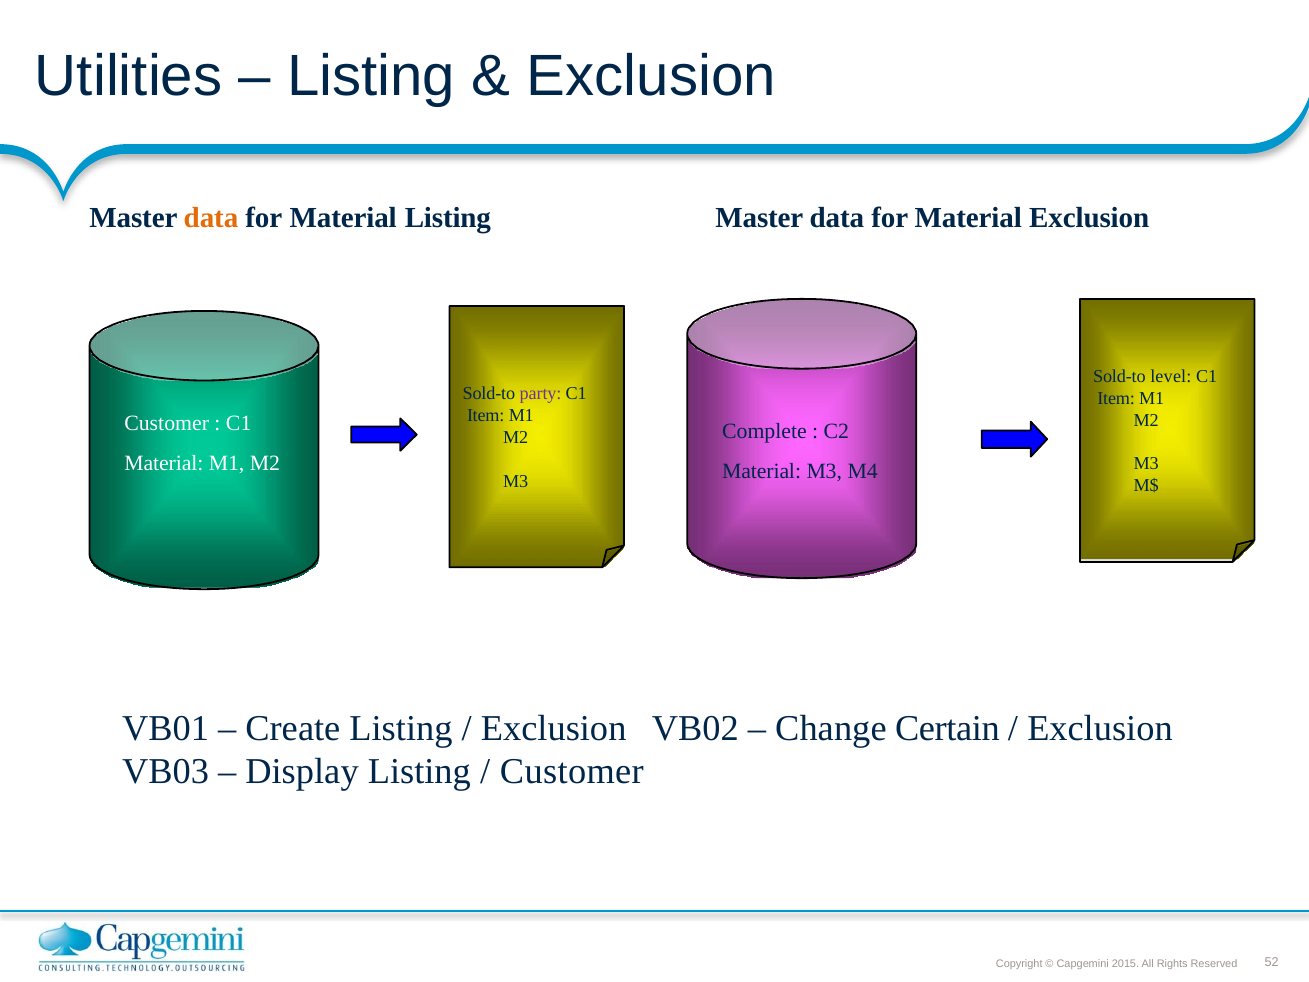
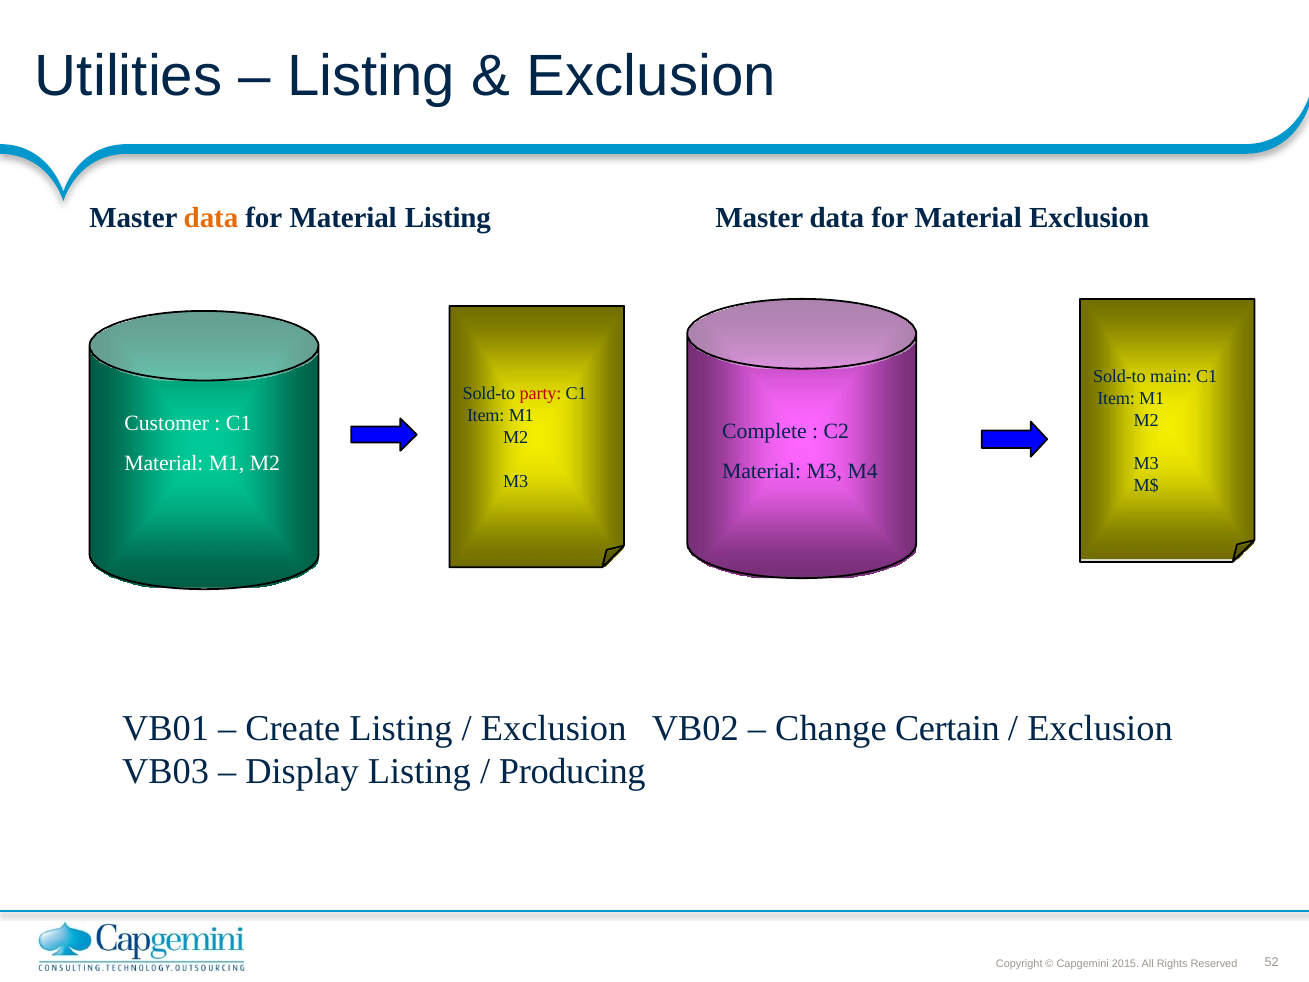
level: level -> main (1171, 376)
party colour: purple -> red (541, 393)
Customer: Customer -> Producing (572, 772)
